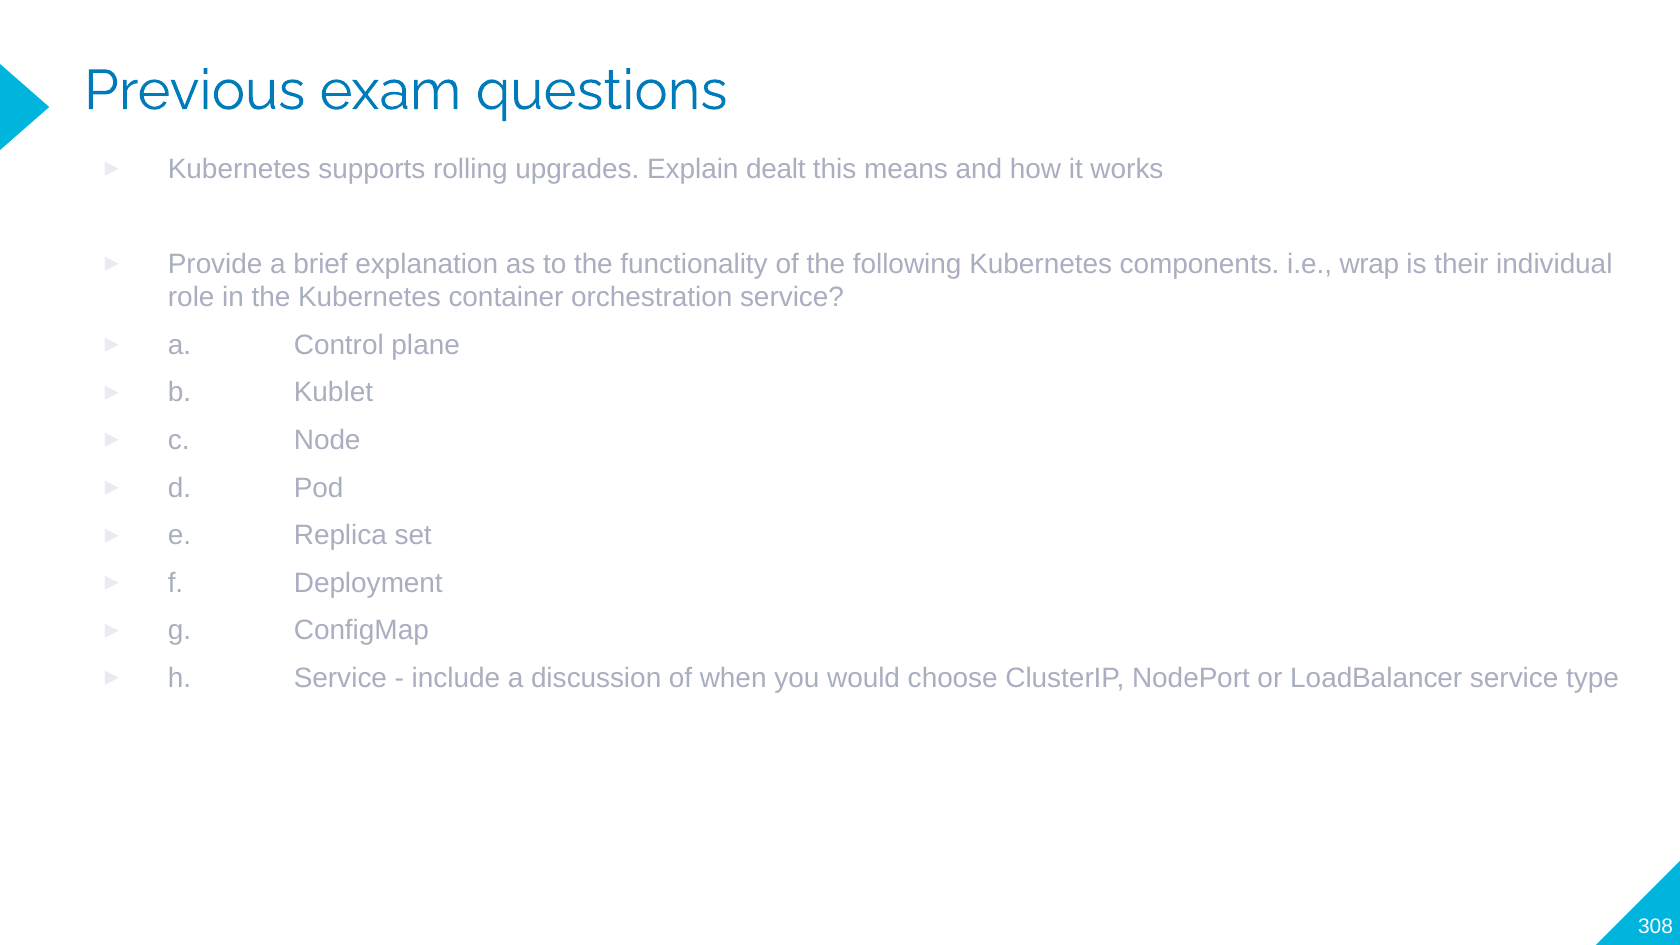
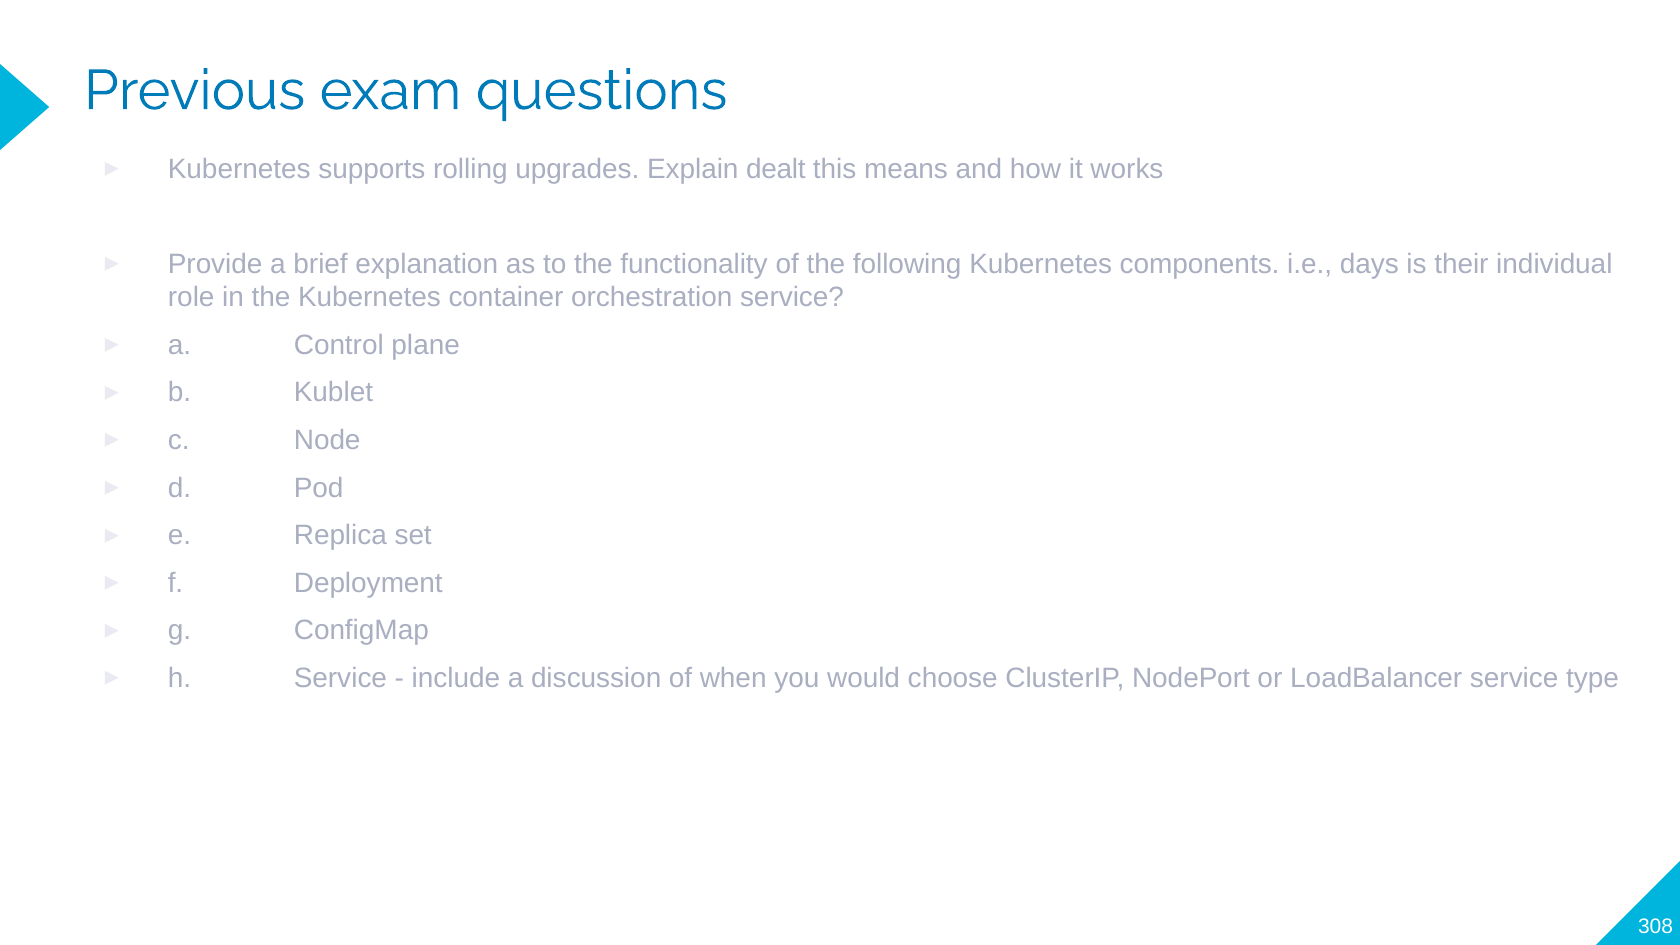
wrap: wrap -> days (1369, 264)
